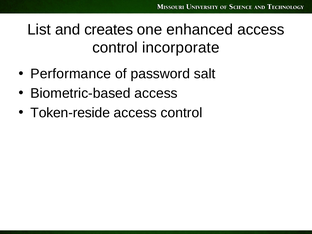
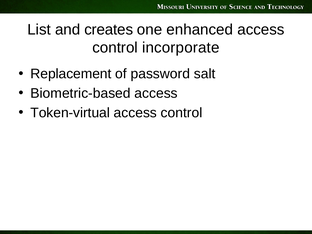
Performance: Performance -> Replacement (71, 74)
Token-reside: Token-reside -> Token-virtual (70, 113)
